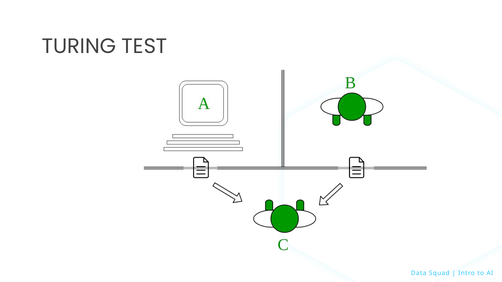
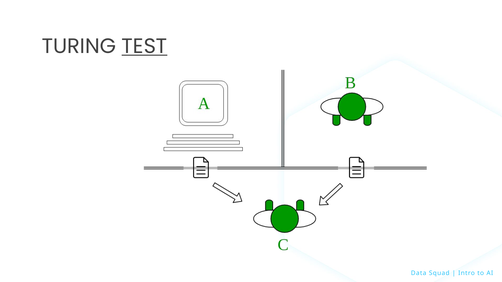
TEST underline: none -> present (144, 46)
